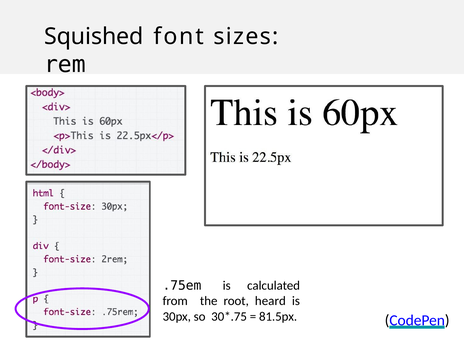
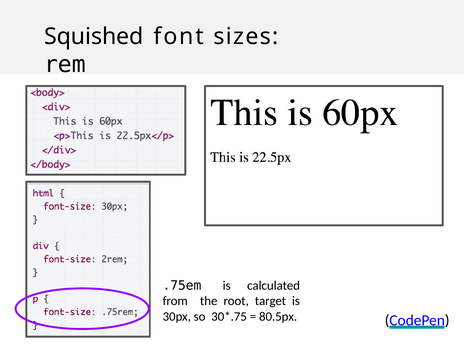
heard: heard -> target (270, 301)
81.5px: 81.5px -> 80.5px (278, 316)
